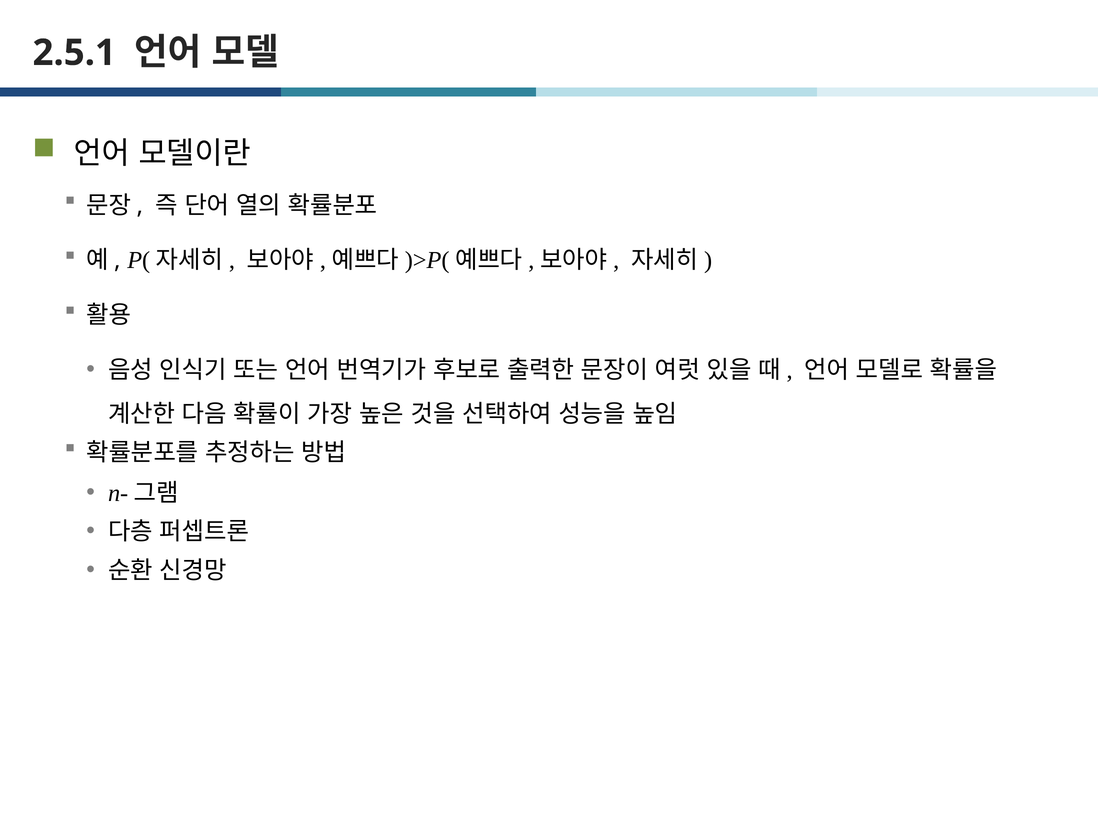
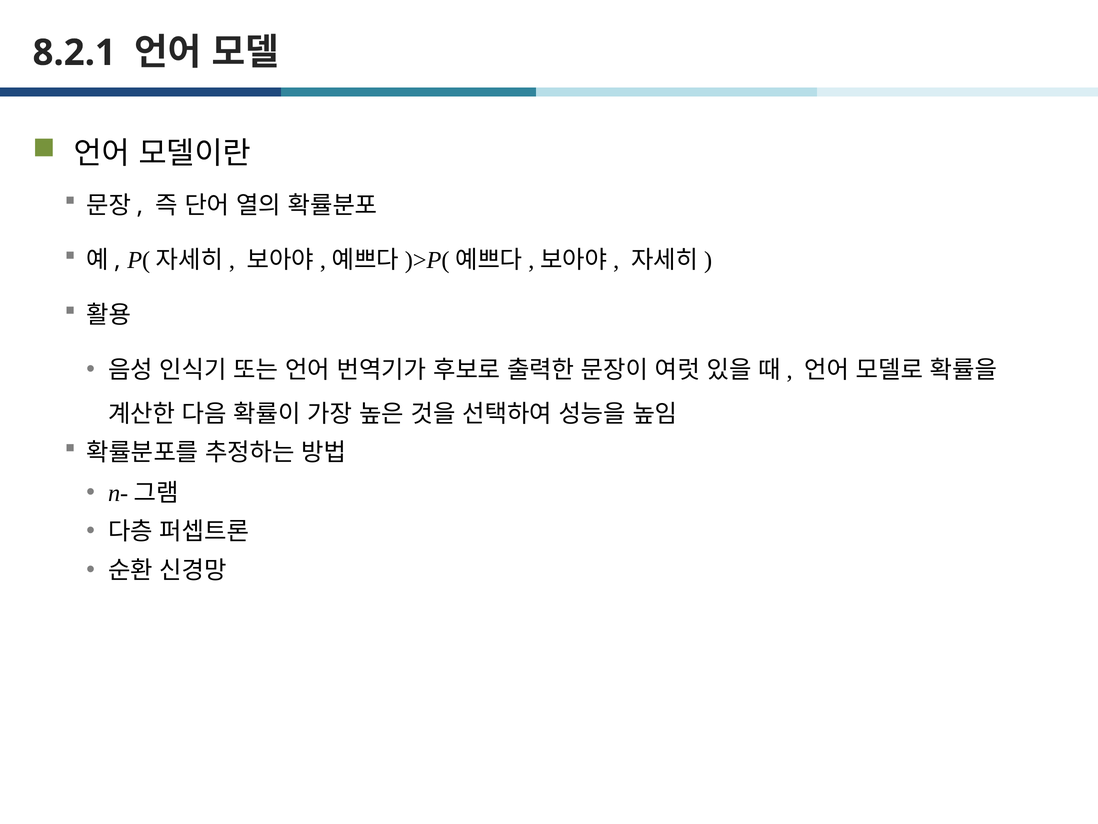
2.5.1: 2.5.1 -> 8.2.1 (74, 53)
